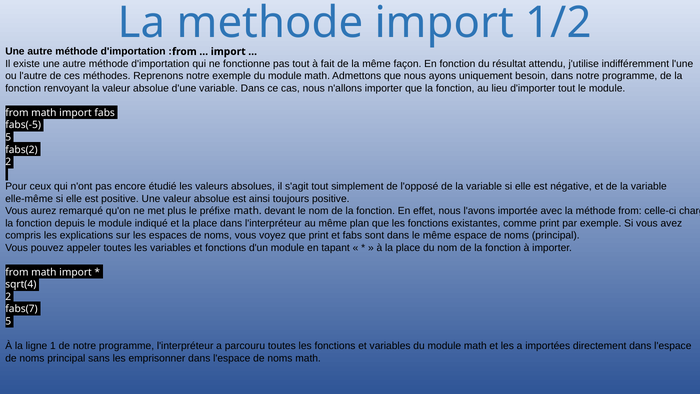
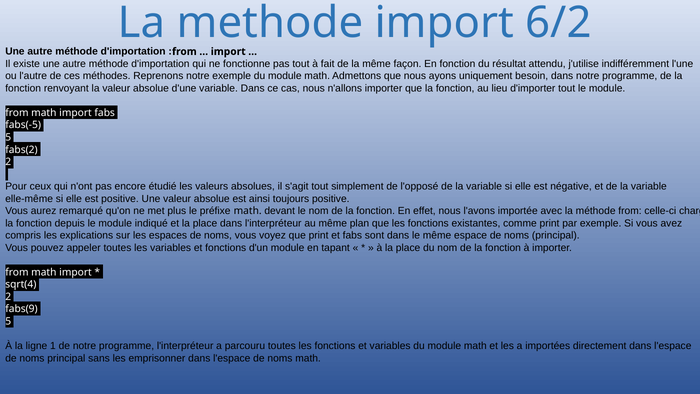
1/2: 1/2 -> 6/2 (558, 23)
fabs(7: fabs(7 -> fabs(9 (21, 309)
